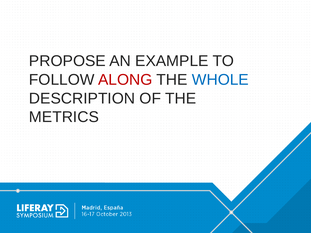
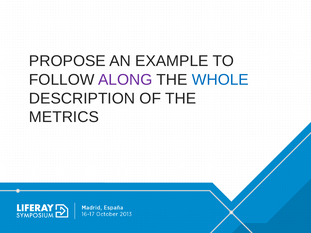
ALONG colour: red -> purple (125, 80)
